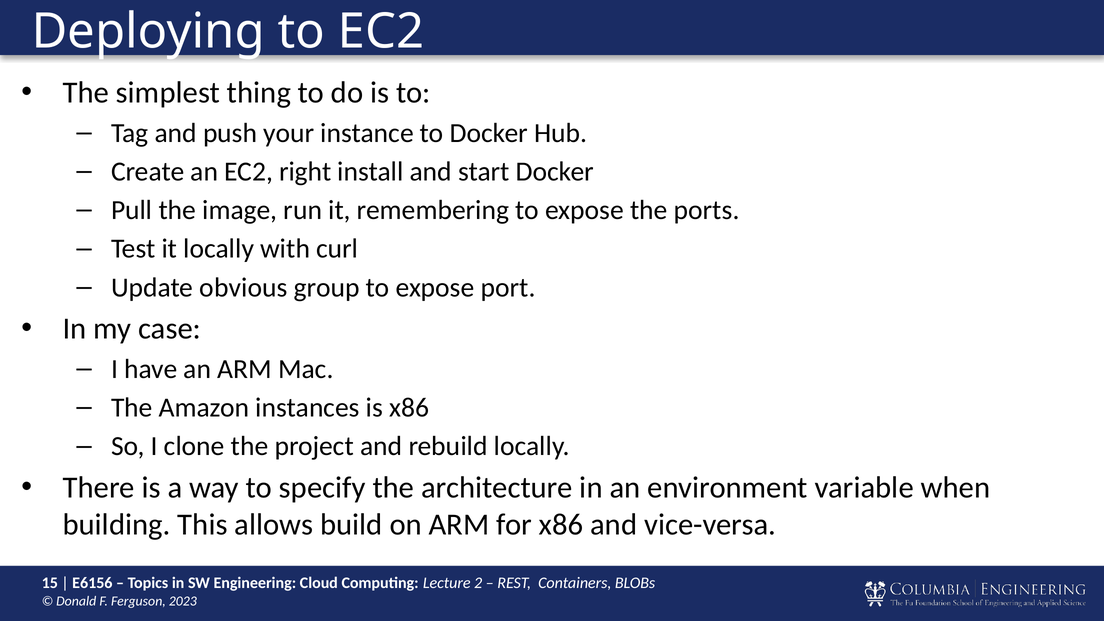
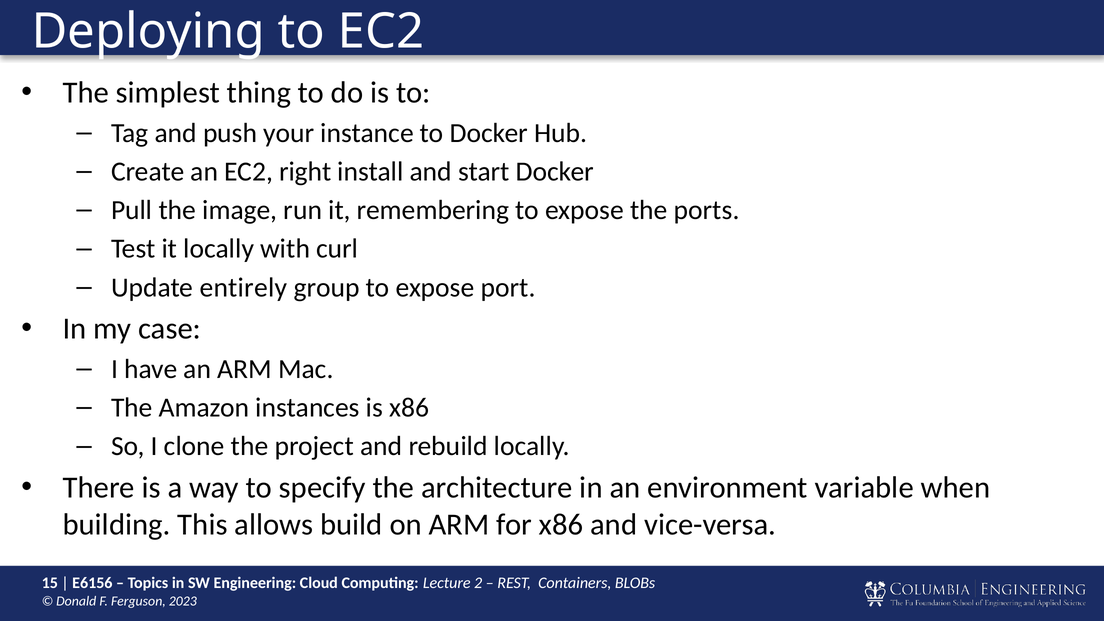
obvious: obvious -> entirely (243, 288)
